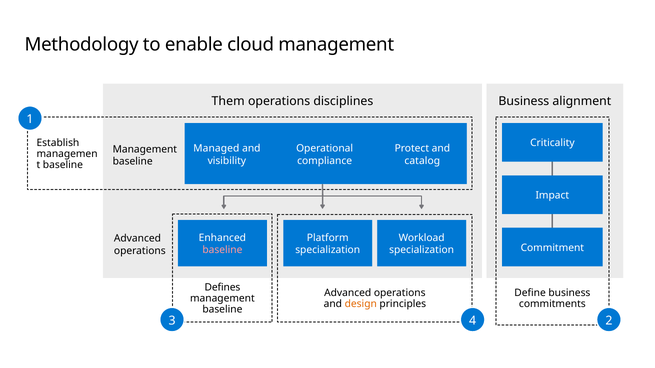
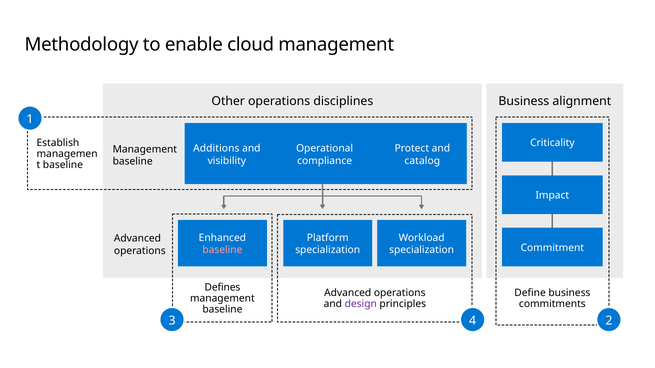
Them: Them -> Other (228, 101)
Managed: Managed -> Additions (216, 149)
design colour: orange -> purple (361, 304)
